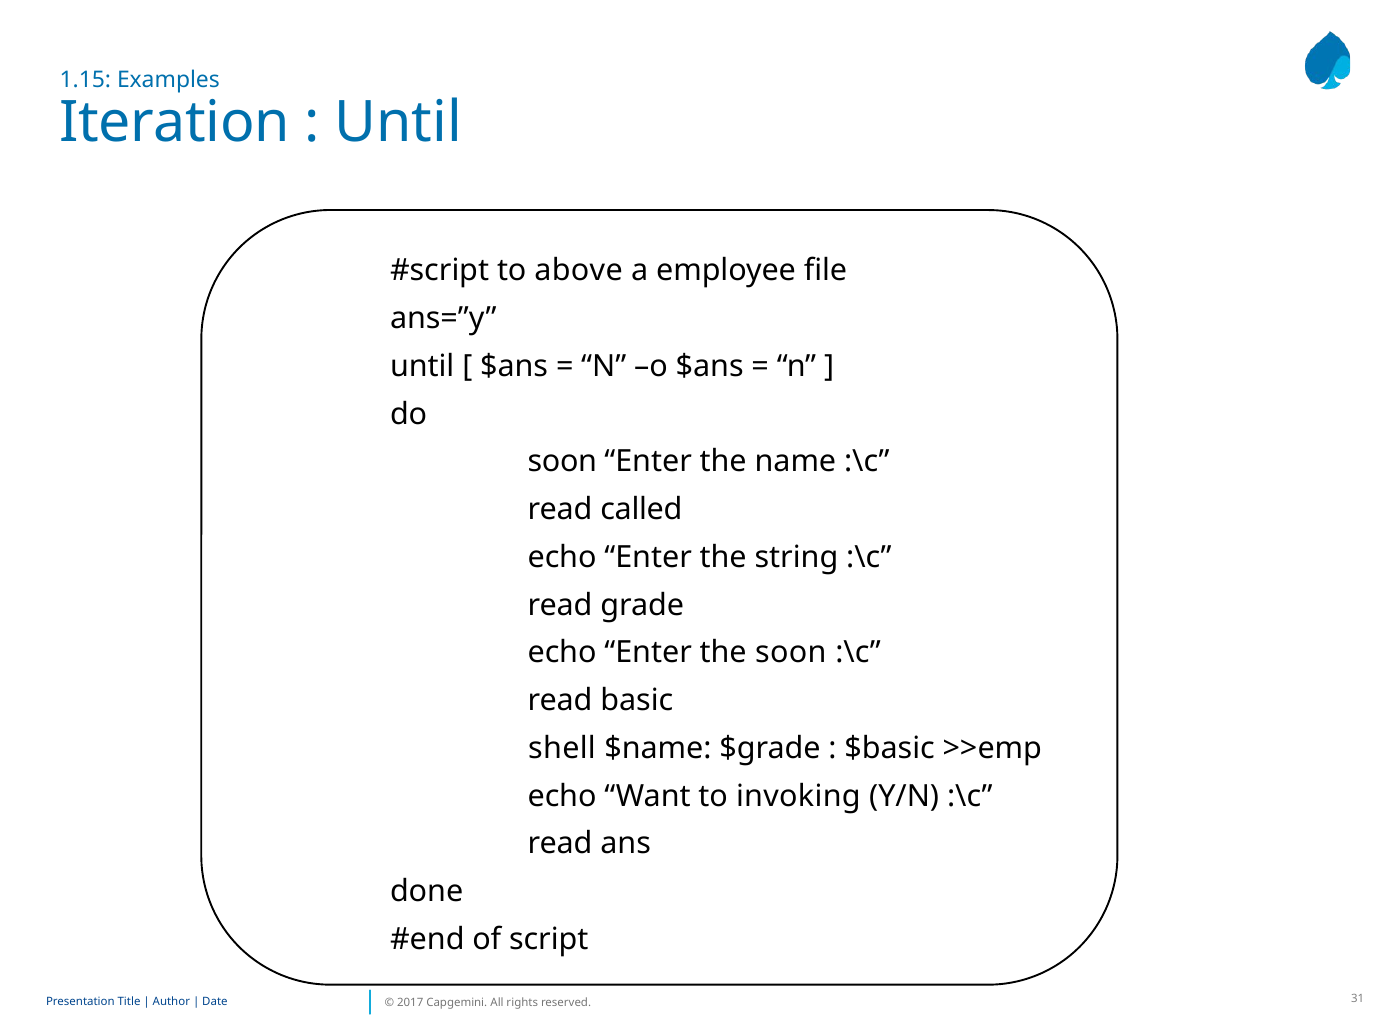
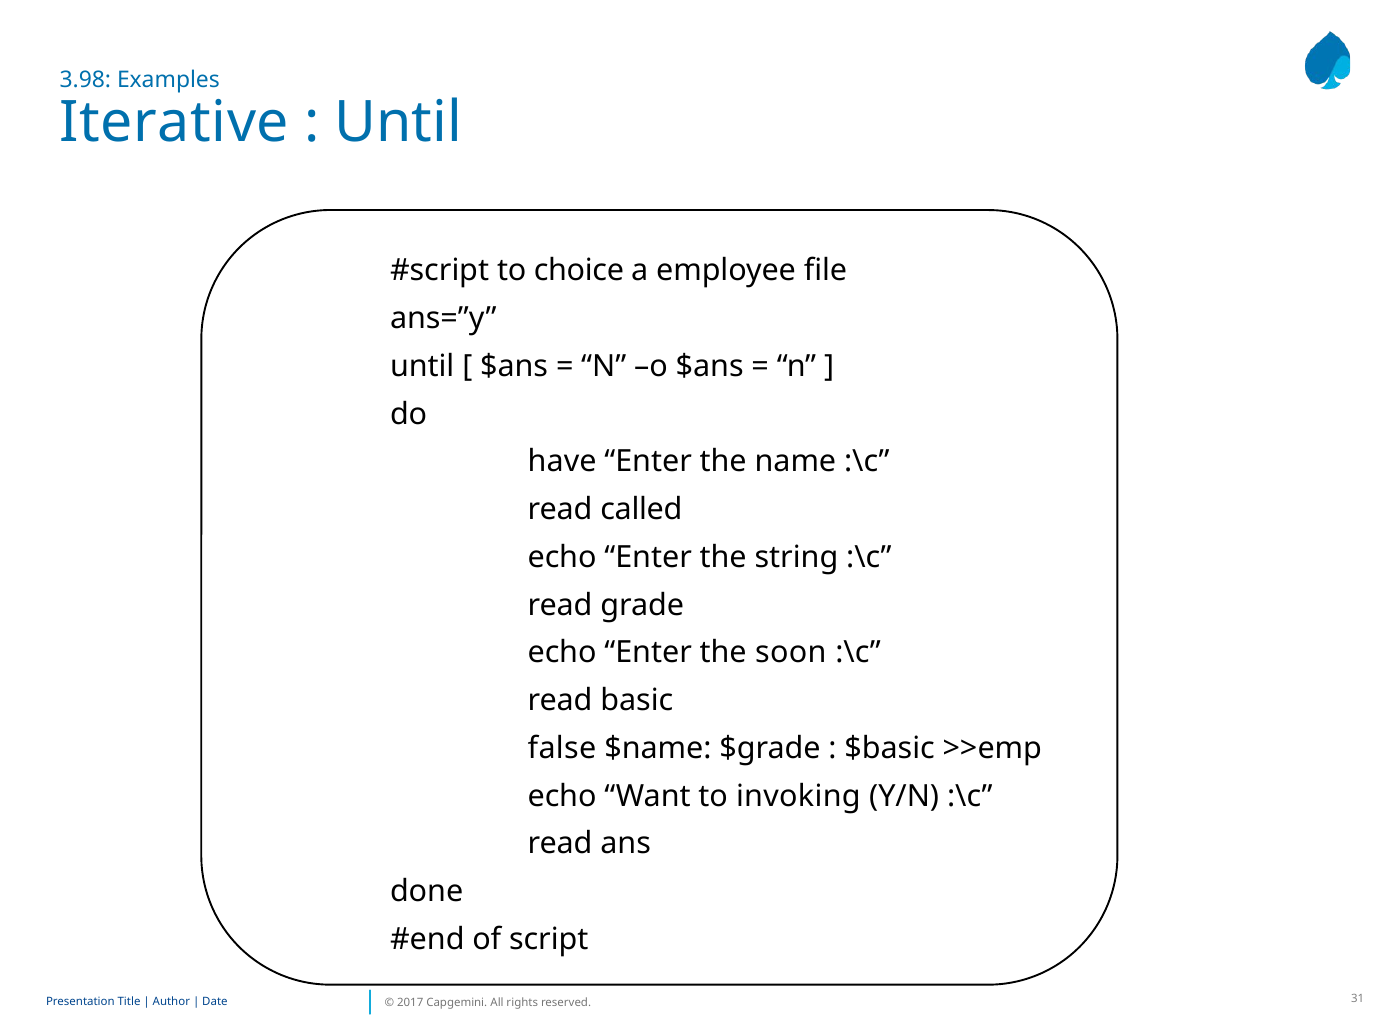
1.15: 1.15 -> 3.98 (85, 80)
Iteration: Iteration -> Iterative (174, 123)
above: above -> choice (579, 271)
soon: soon -> have (562, 462)
shell: shell -> false (562, 748)
